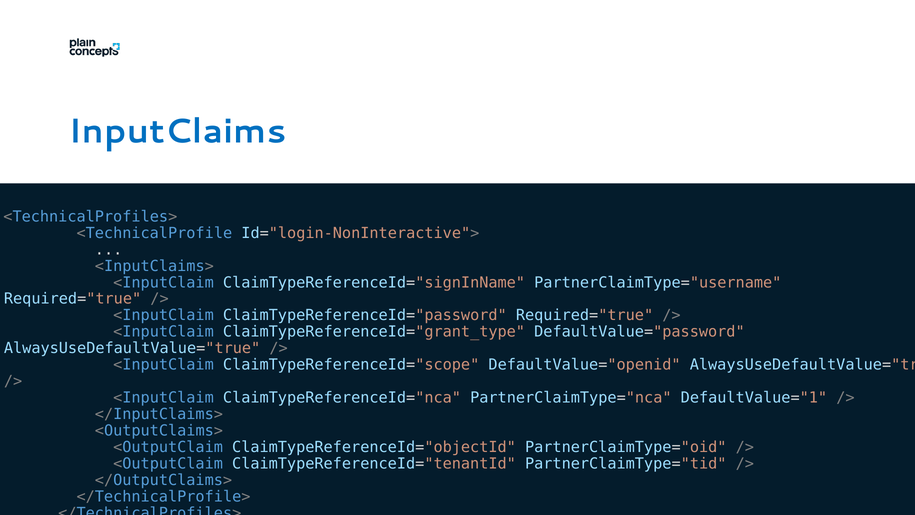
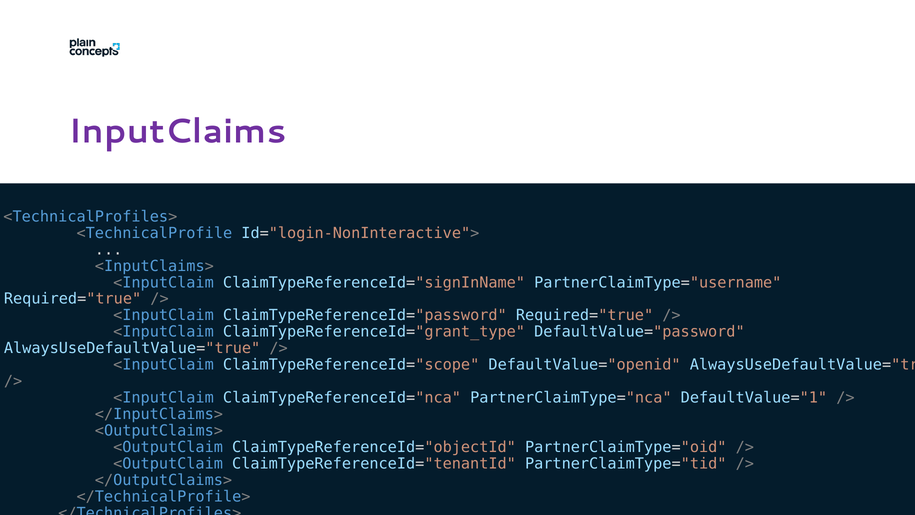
InputClaims colour: blue -> purple (177, 131)
